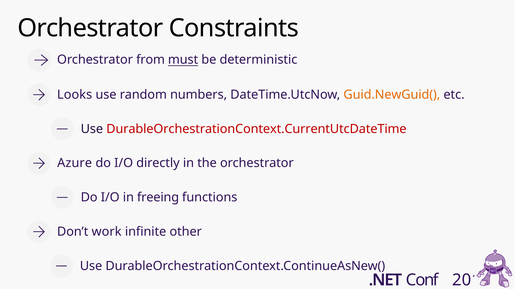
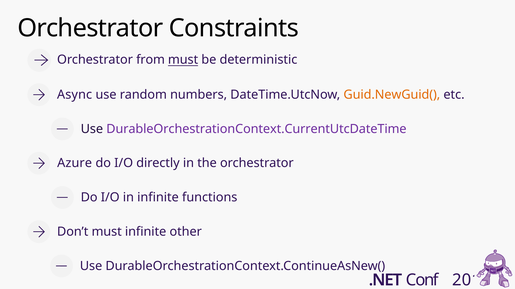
Looks: Looks -> Async (75, 95)
DurableOrchestrationContext.CurrentUtcDateTime colour: red -> purple (256, 129)
in freeing: freeing -> infinite (158, 198)
Don’t work: work -> must (107, 232)
